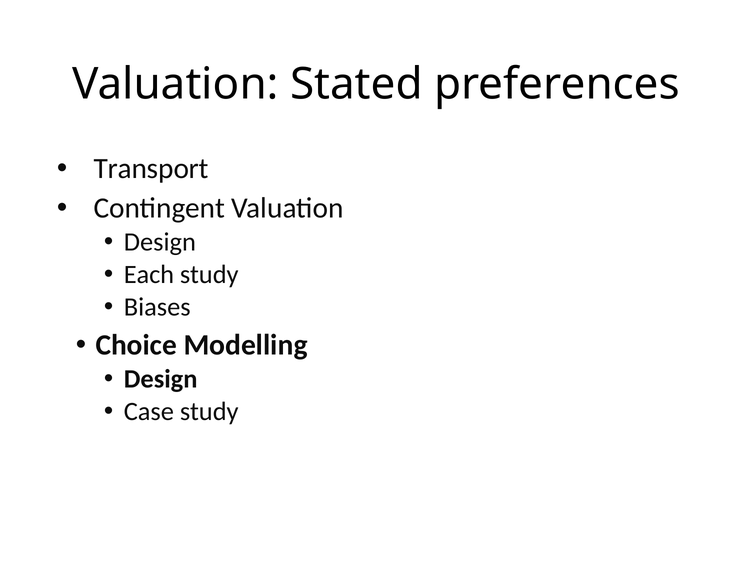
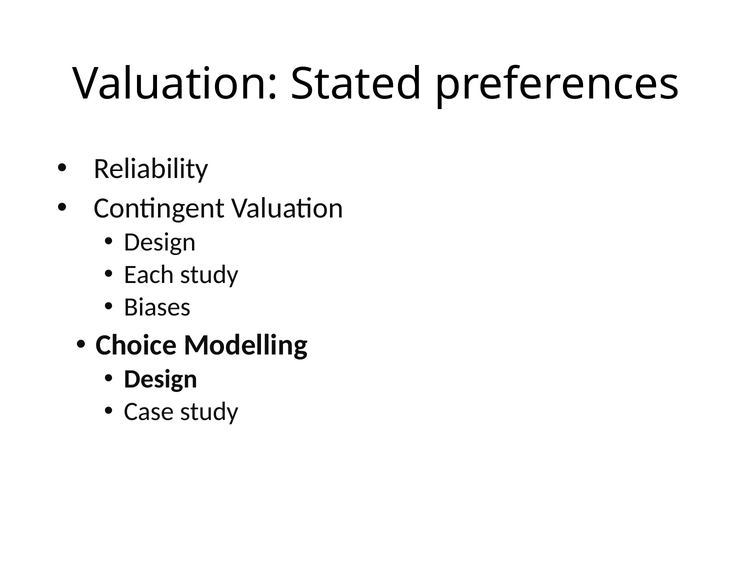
Transport: Transport -> Reliability (151, 168)
